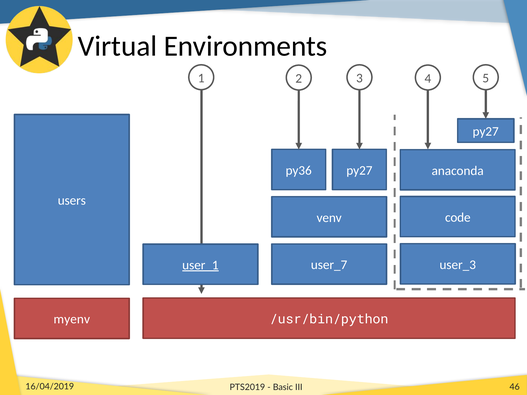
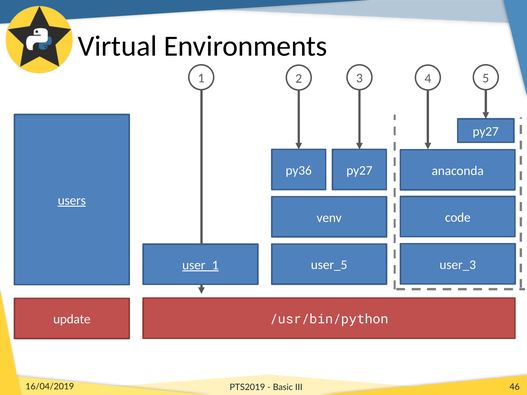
users underline: none -> present (72, 201)
user_7: user_7 -> user_5 (329, 265)
myenv: myenv -> update (72, 320)
